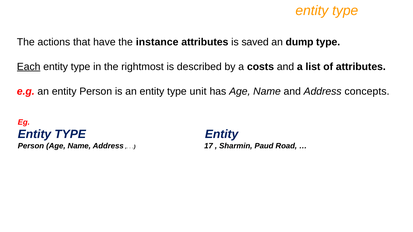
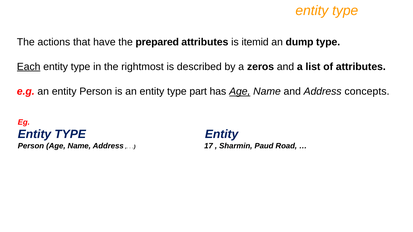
instance: instance -> prepared (157, 42)
saved: saved -> itemid (255, 42)
costs: costs -> zeros (261, 67)
unit: unit -> part (198, 92)
Age underline: none -> present (240, 92)
